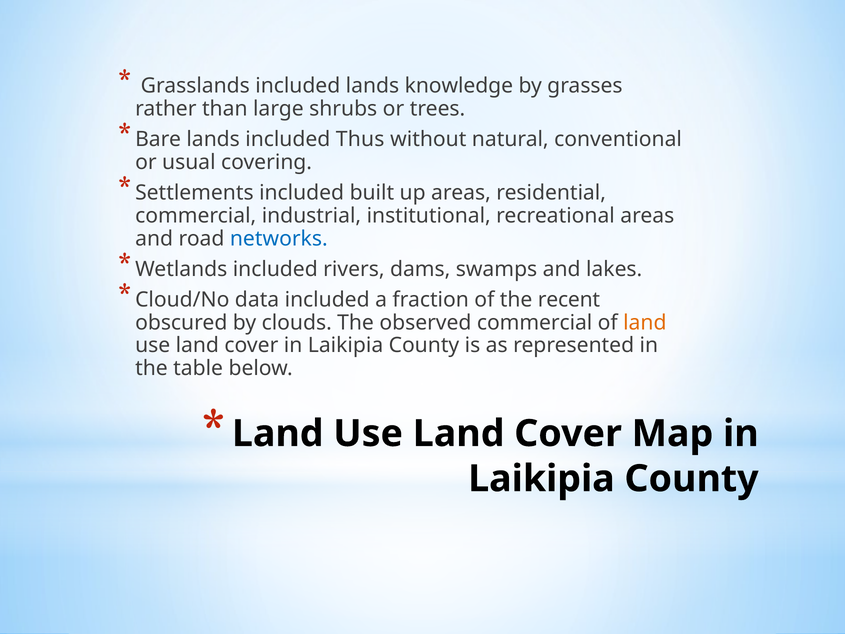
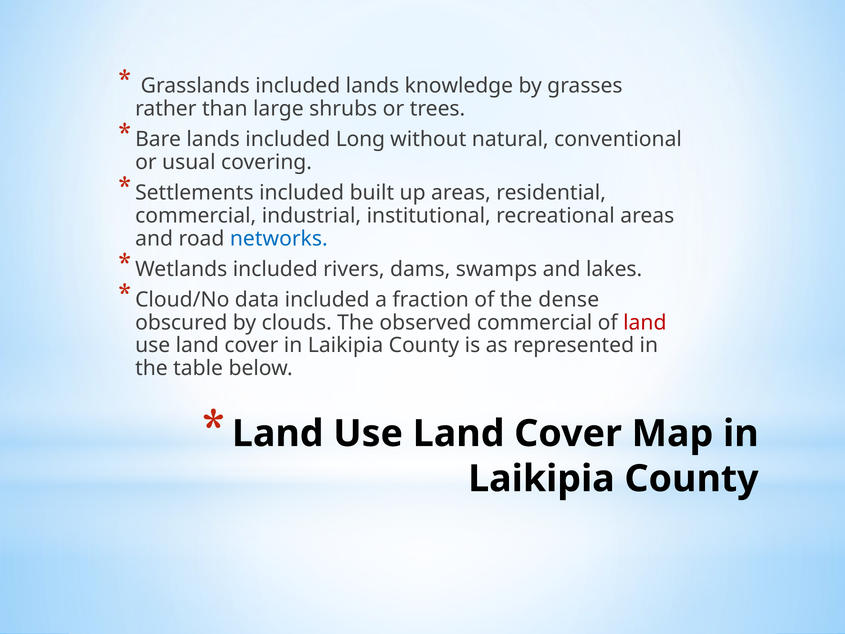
Thus: Thus -> Long (360, 139)
recent: recent -> dense (569, 300)
land colour: orange -> red (645, 323)
